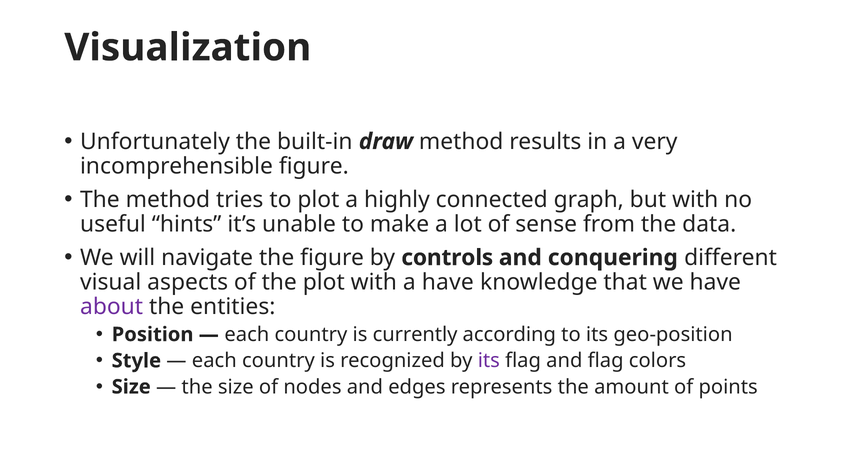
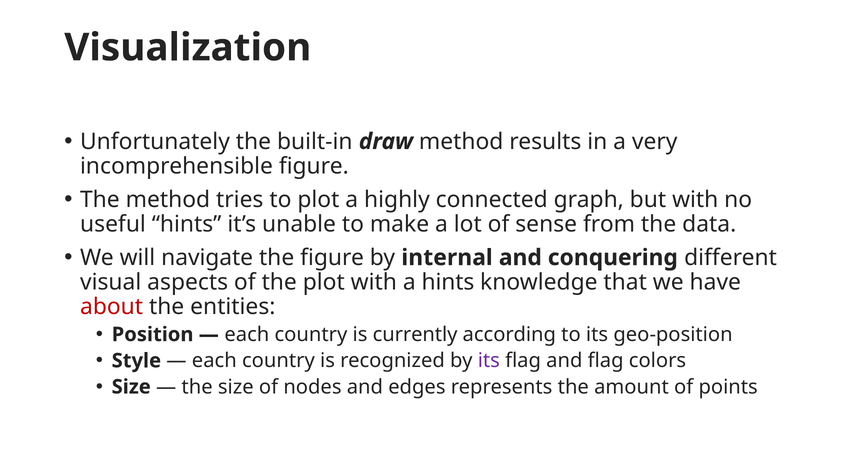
controls: controls -> internal (447, 258)
a have: have -> hints (448, 282)
about colour: purple -> red (112, 307)
